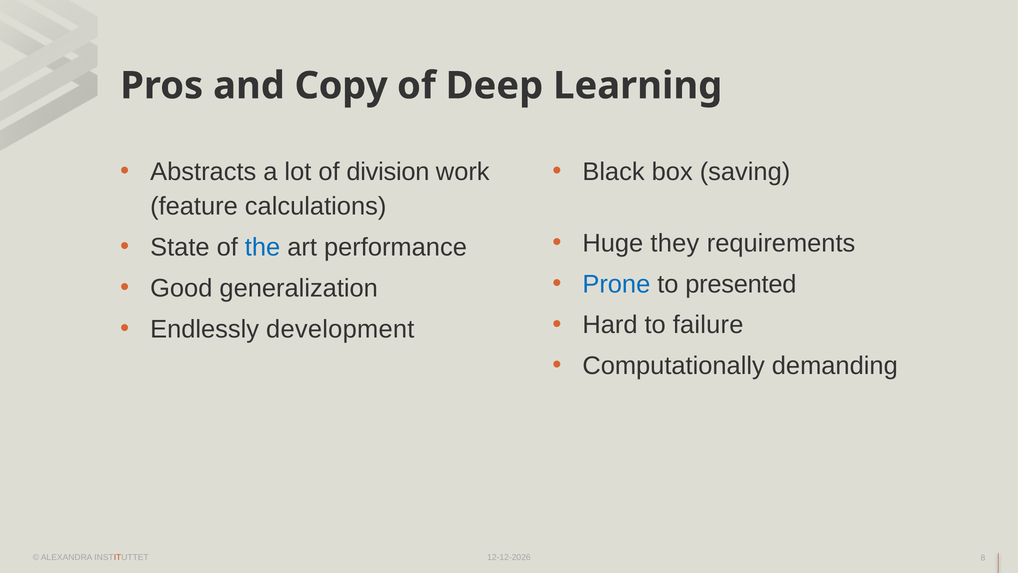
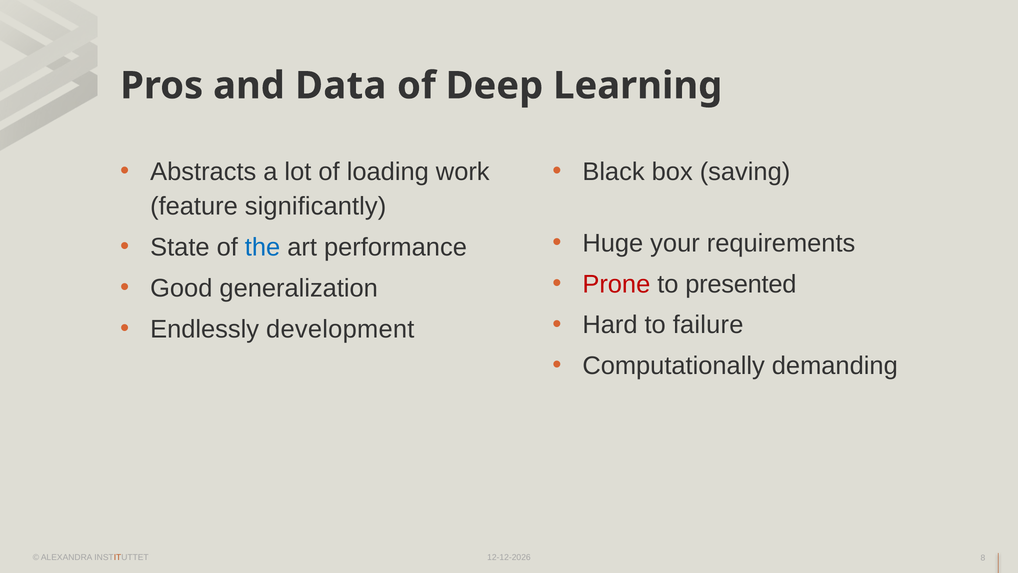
Copy: Copy -> Data (341, 86)
division: division -> loading (388, 172)
calculations: calculations -> significantly (316, 206)
they: they -> your (675, 243)
Prone colour: blue -> red (616, 284)
